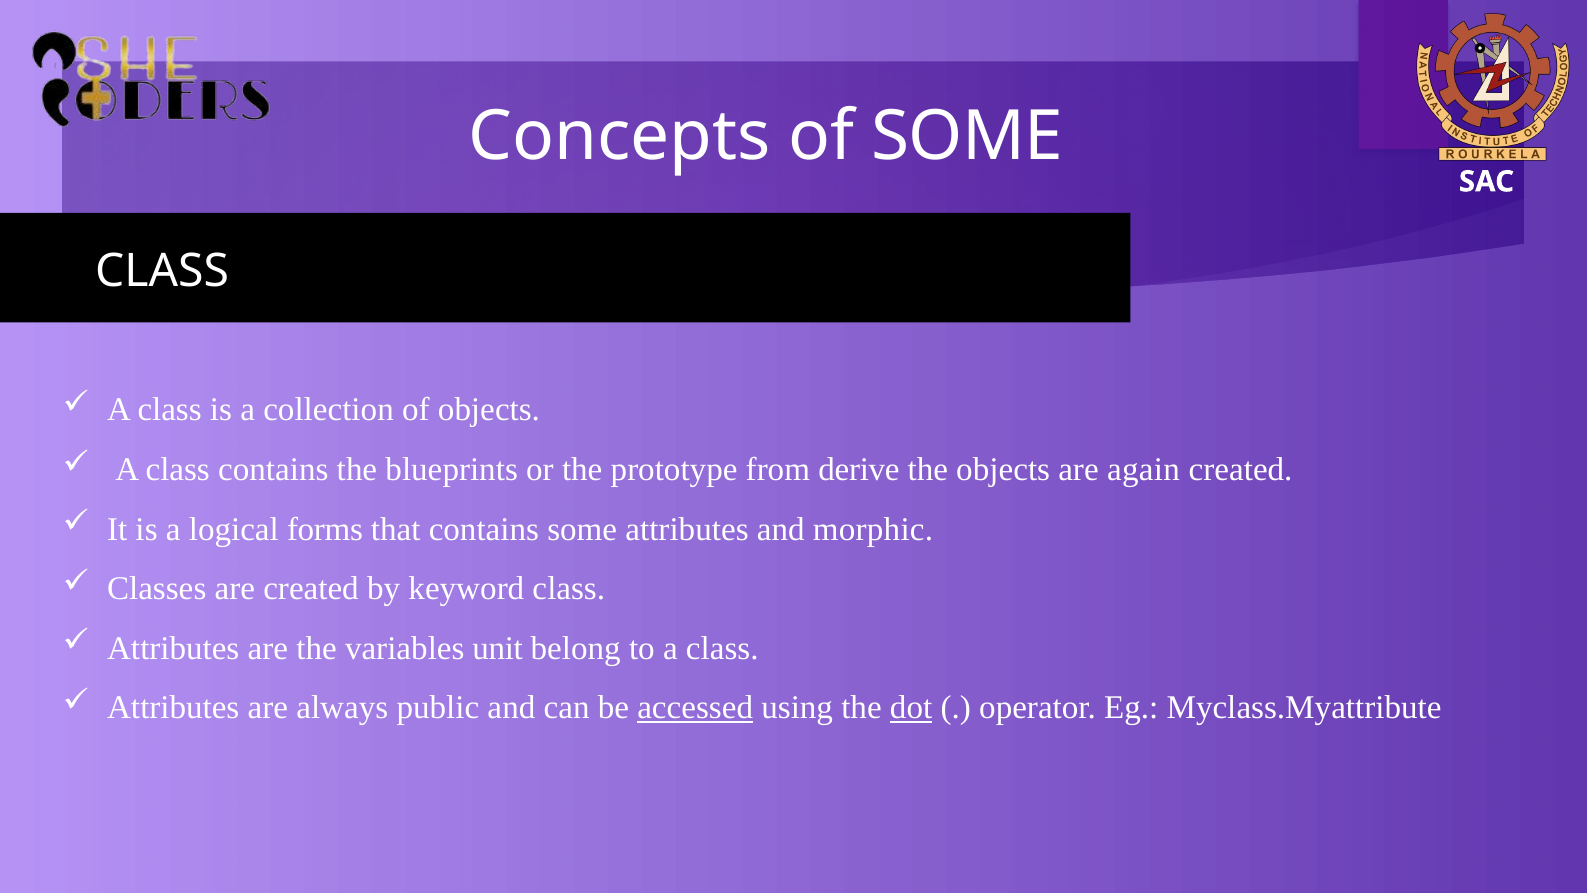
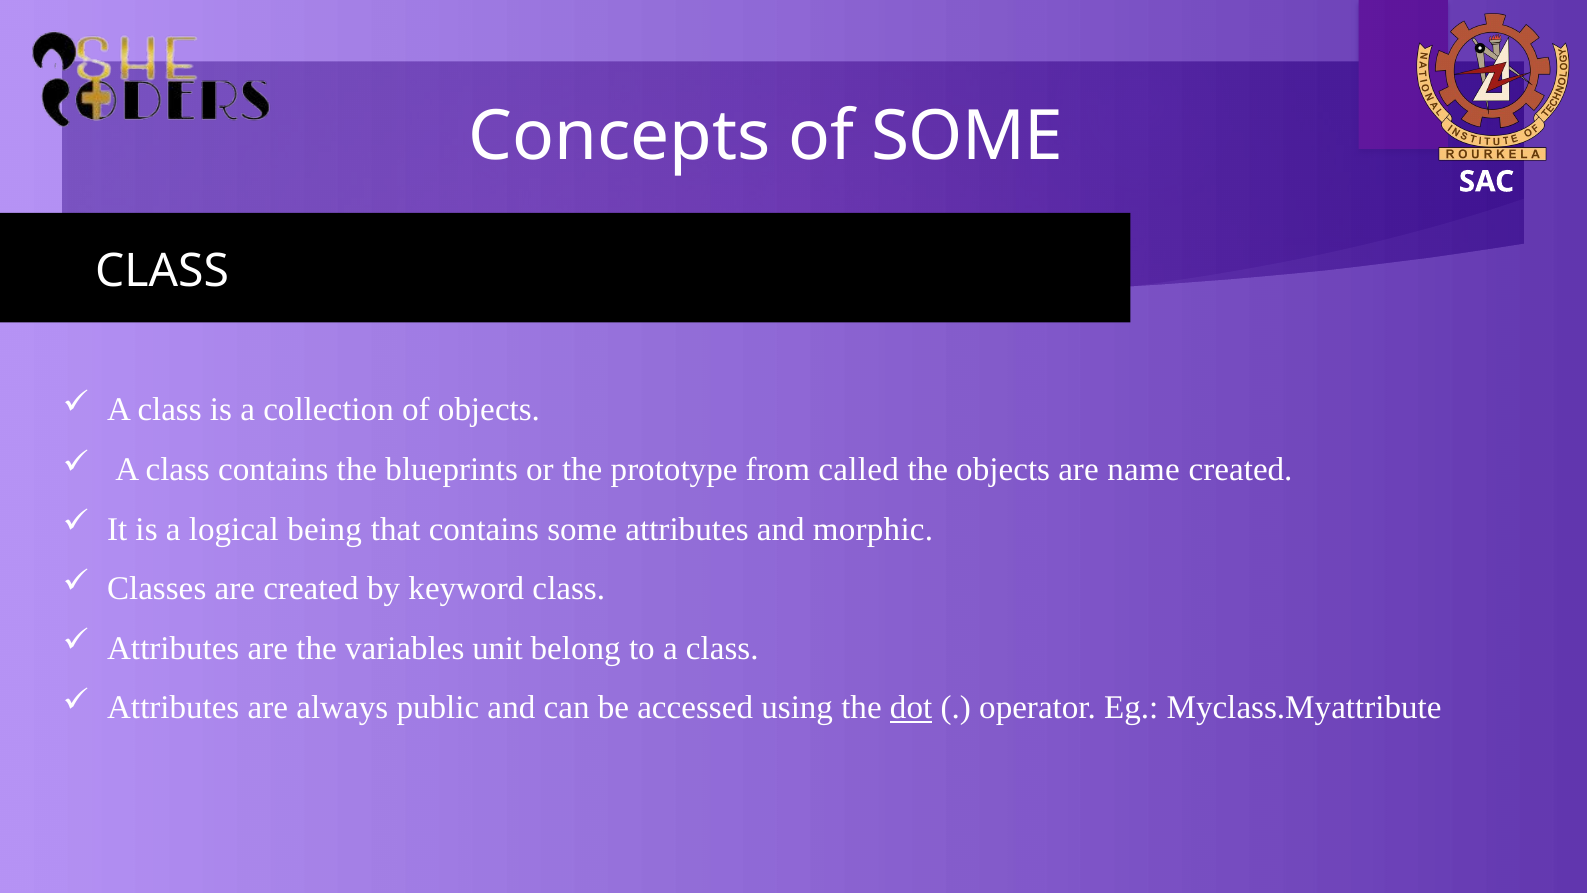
derive: derive -> called (859, 469)
again: again -> name (1144, 469)
forms: forms -> being (325, 529)
accessed underline: present -> none (695, 707)
